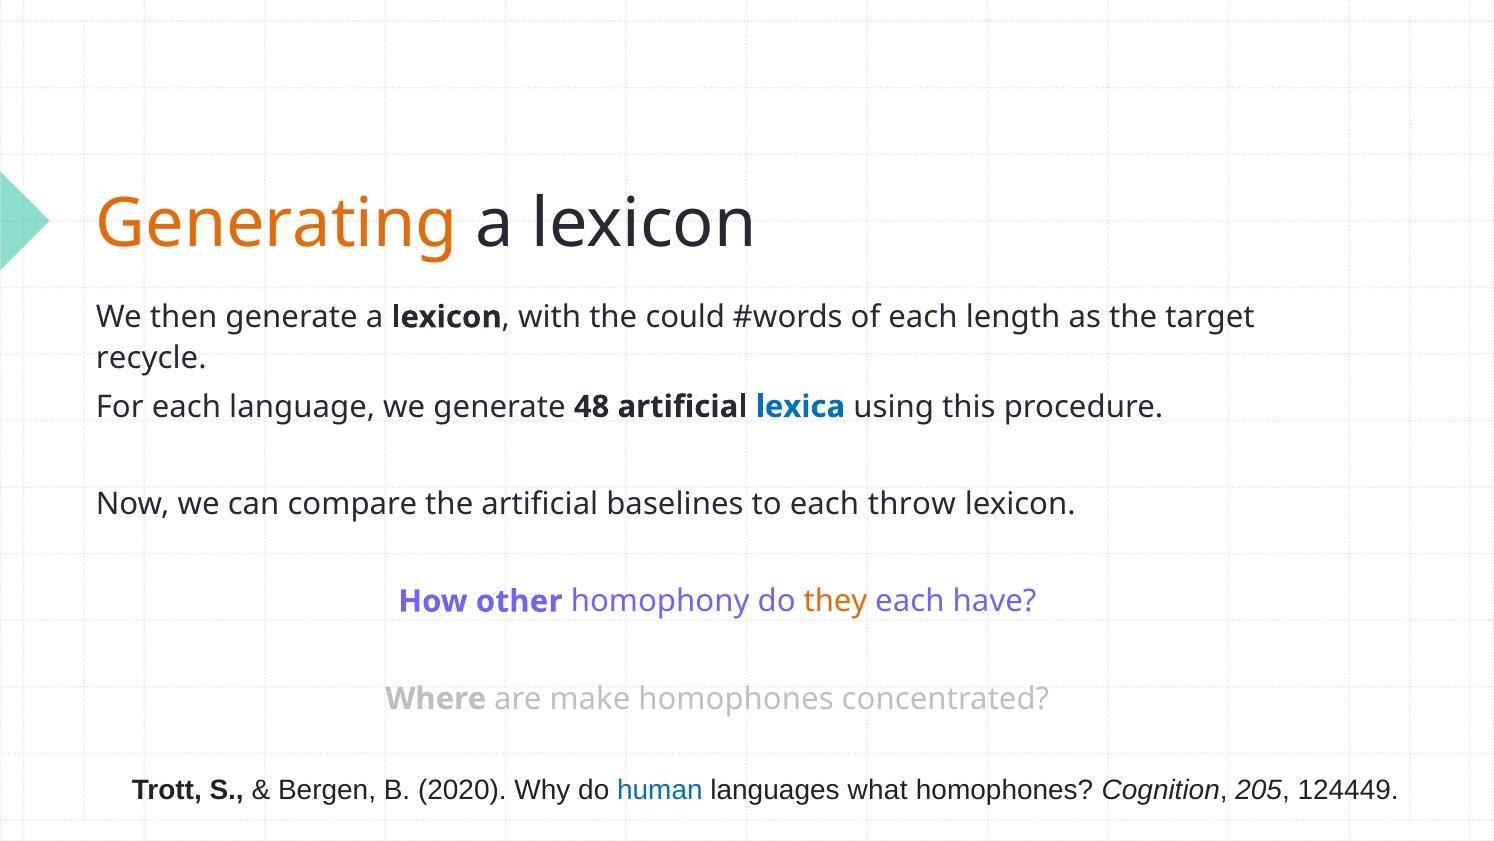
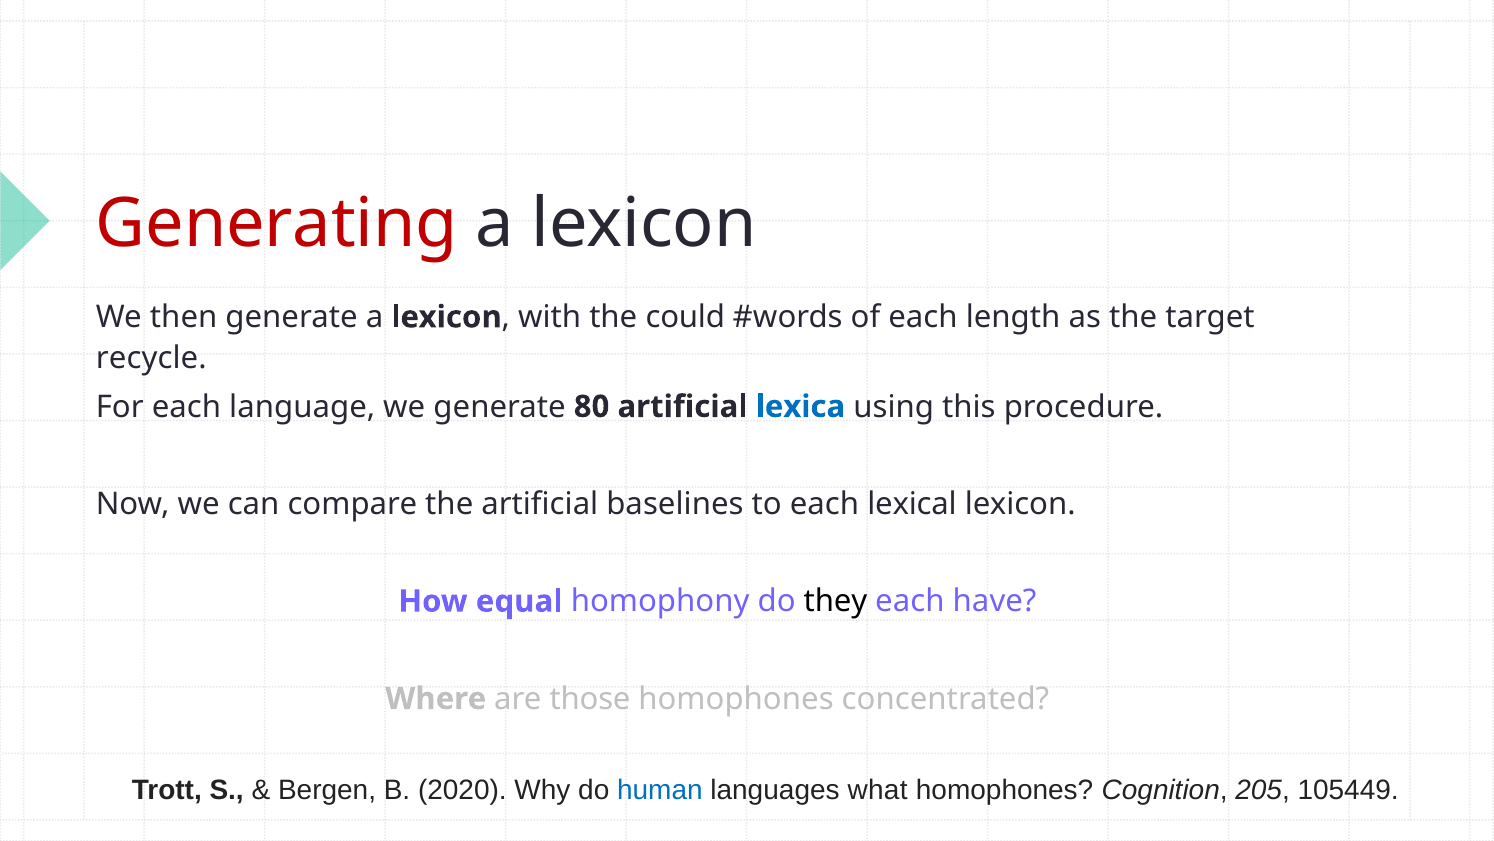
Generating colour: orange -> red (277, 224)
48: 48 -> 80 (592, 406)
throw: throw -> lexical (912, 504)
other: other -> equal (519, 601)
they colour: orange -> black (836, 601)
make: make -> those (590, 698)
124449: 124449 -> 105449 (1348, 790)
